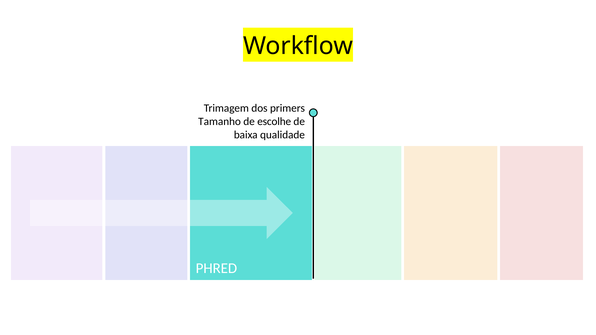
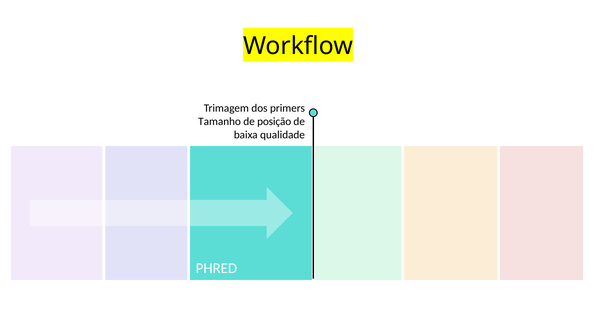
escolhe: escolhe -> posição (274, 122)
